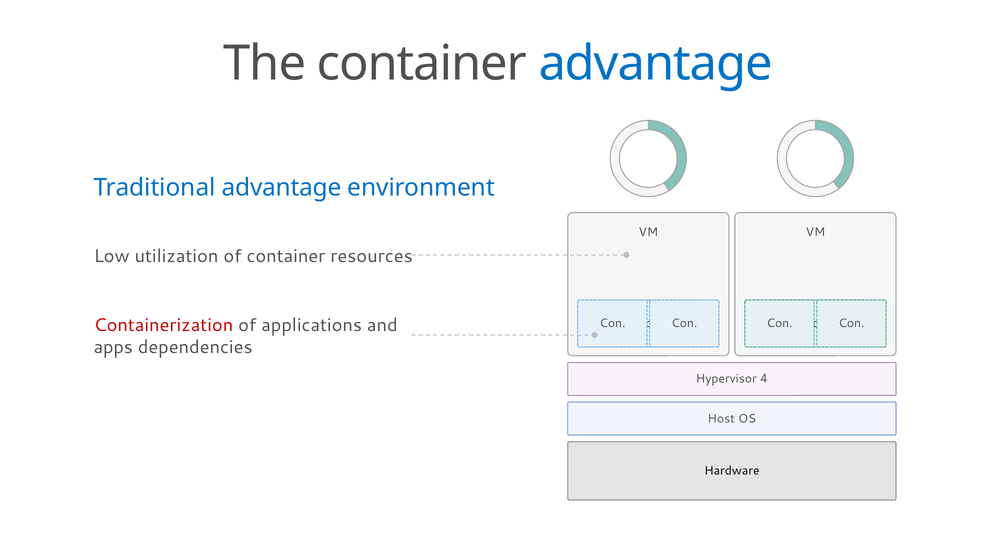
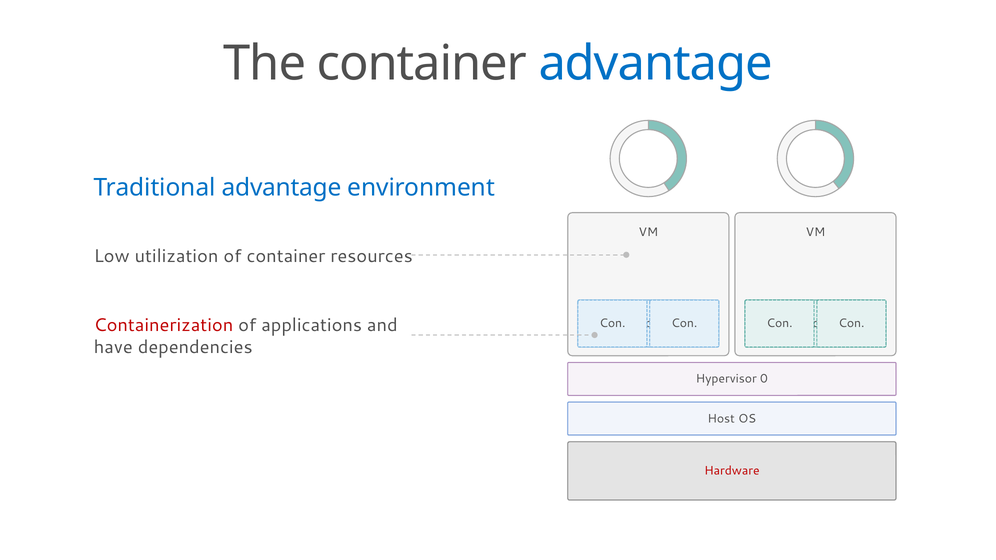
apps: apps -> have (113, 347)
4: 4 -> 0 (764, 379)
Hardware colour: black -> red (732, 471)
